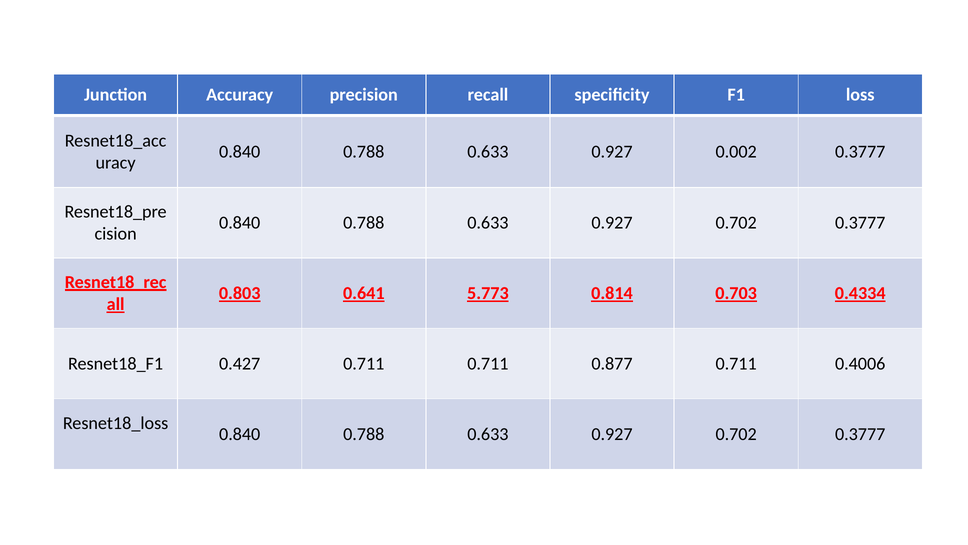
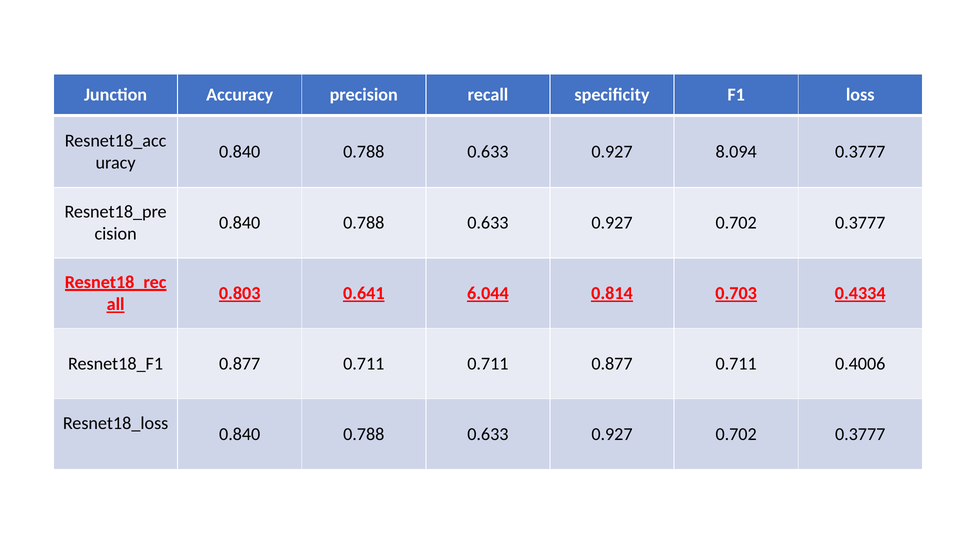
0.002: 0.002 -> 8.094 (736, 151)
5.773: 5.773 -> 6.044 (488, 293)
0.427: 0.427 -> 0.877 (240, 363)
